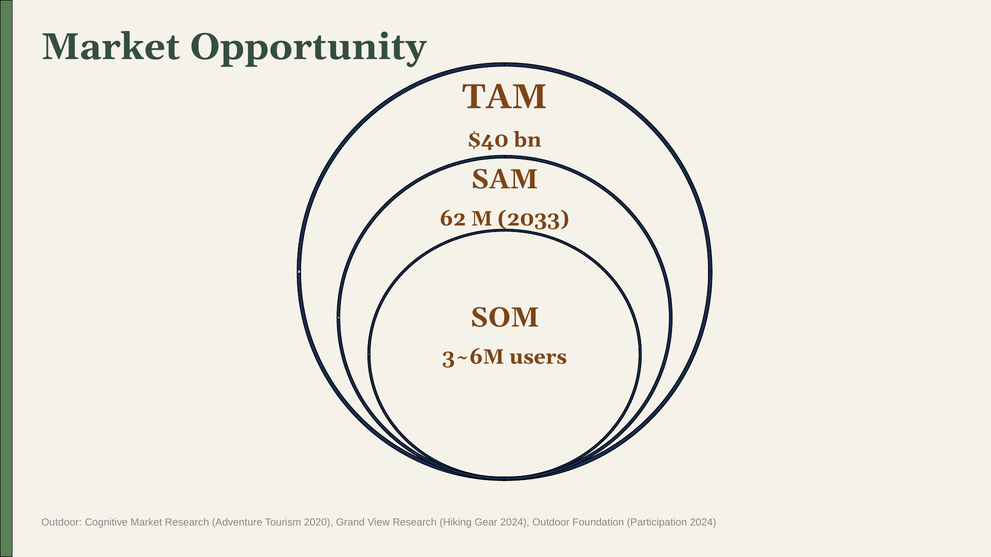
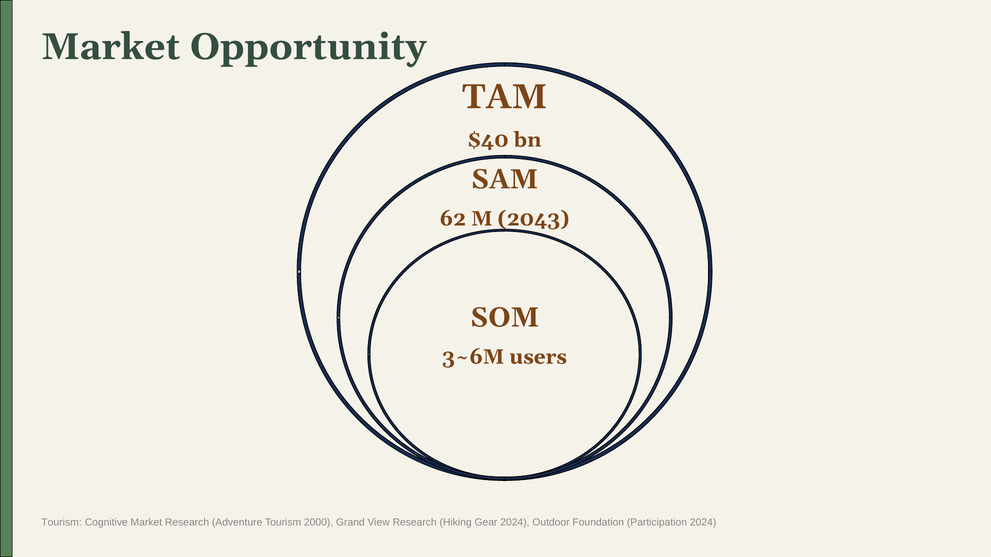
2033: 2033 -> 2043 (533, 219)
Outdoor: Outdoor -> Tourism (62, 523)
2020: 2020 -> 2000 (319, 523)
